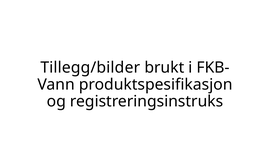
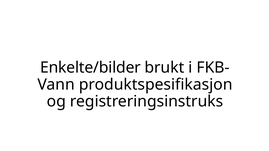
Tillegg/bilder: Tillegg/bilder -> Enkelte/bilder (90, 68)
